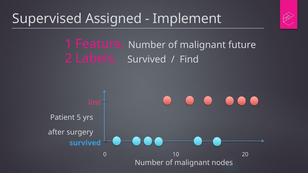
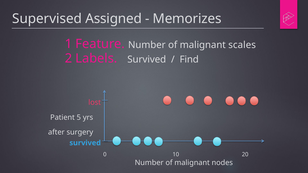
Implement: Implement -> Memorizes (187, 19)
future: future -> scales (242, 45)
